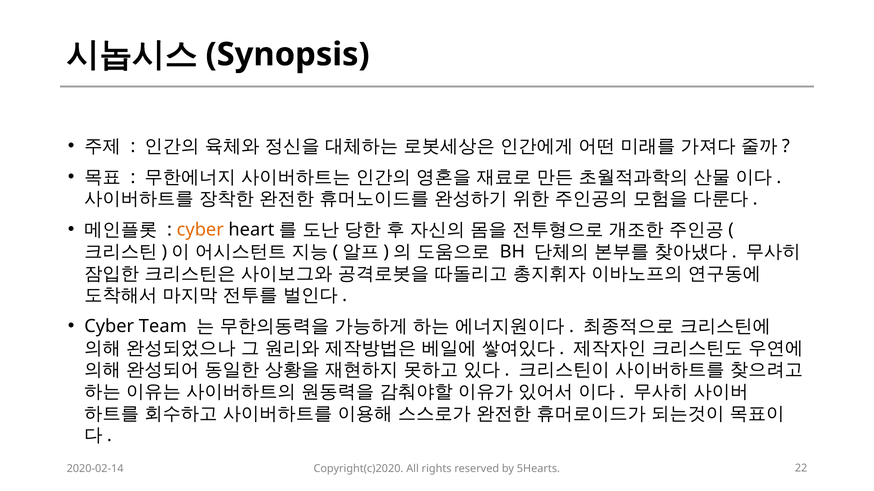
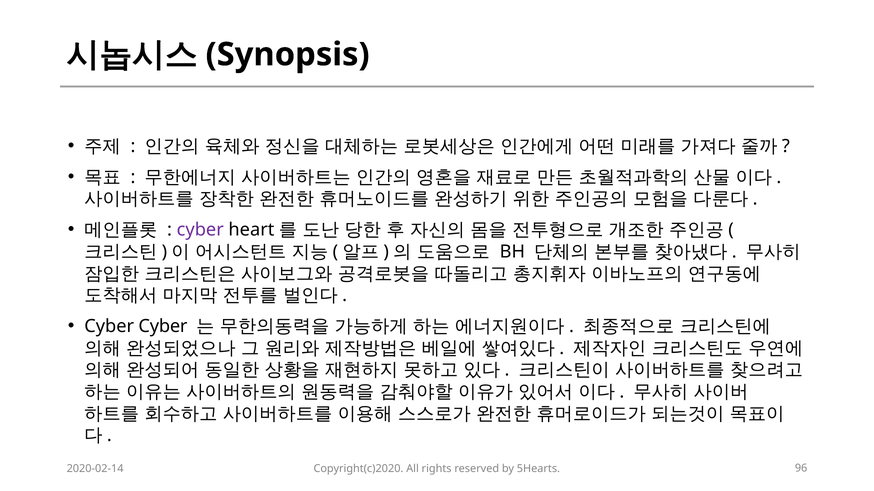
cyber colour: orange -> purple (200, 230)
Cyber Team: Team -> Cyber (163, 327)
22: 22 -> 96 (801, 469)
